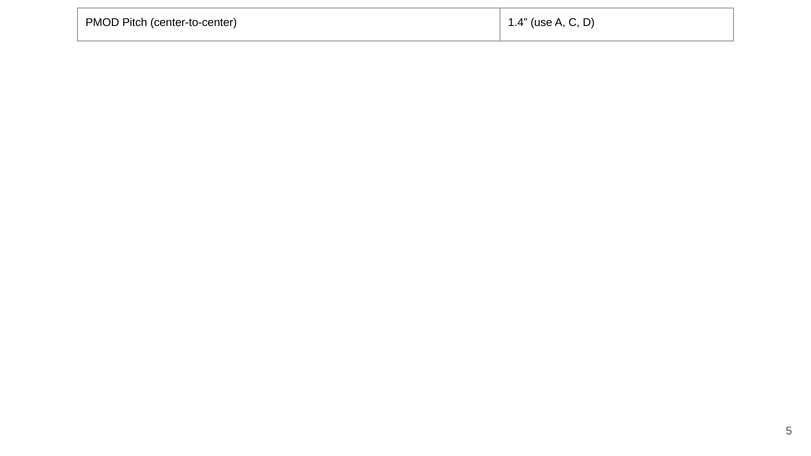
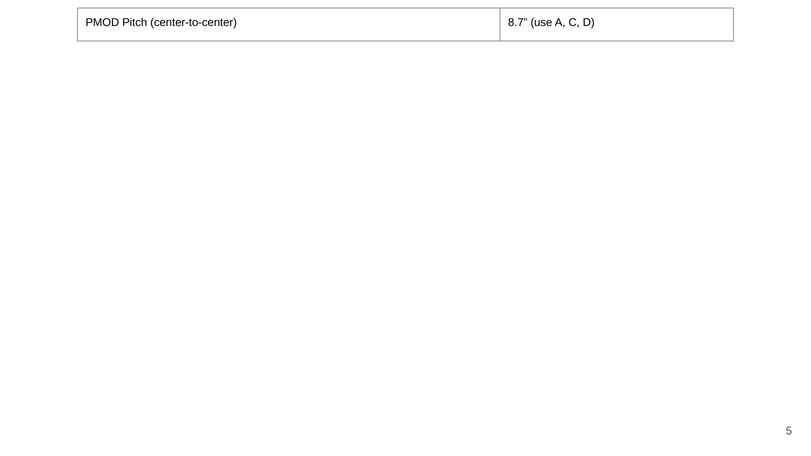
1.4: 1.4 -> 8.7 (518, 22)
